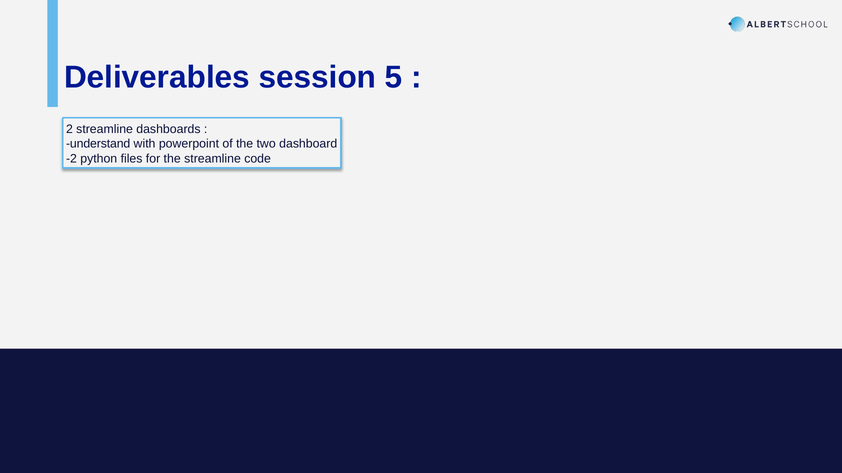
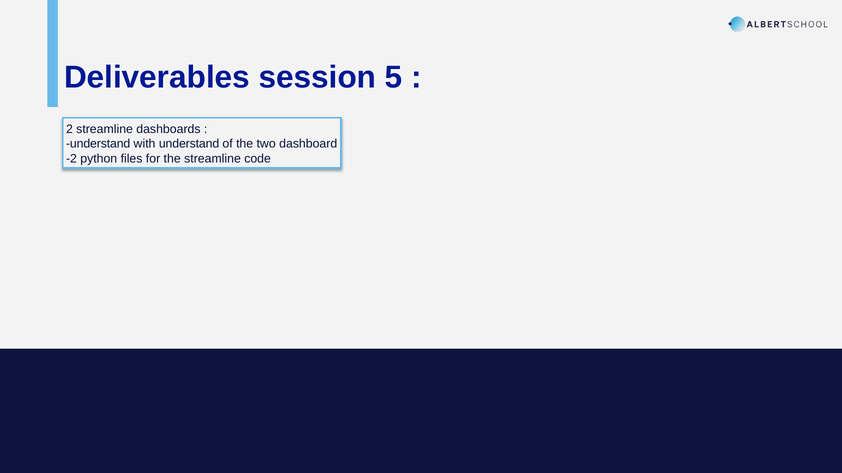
with powerpoint: powerpoint -> understand (189, 144)
